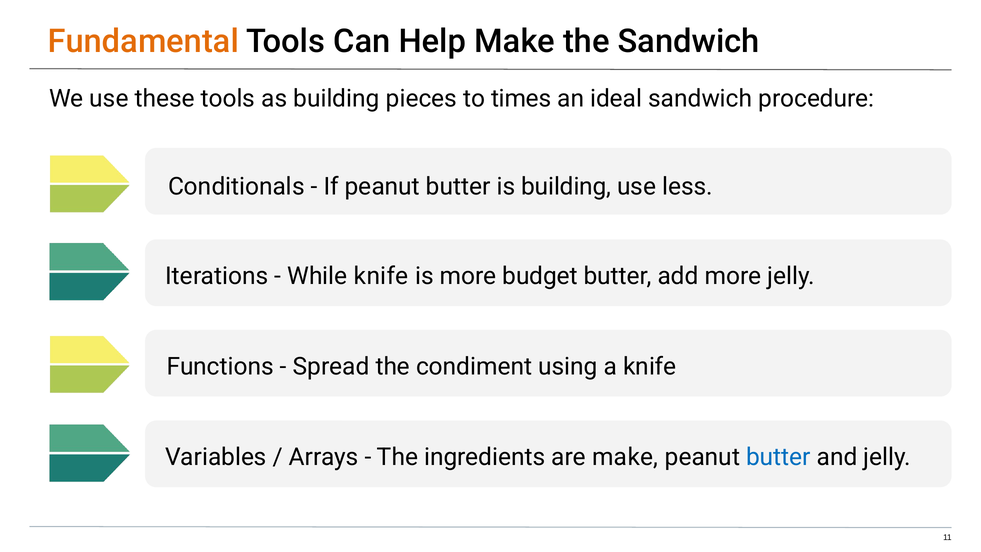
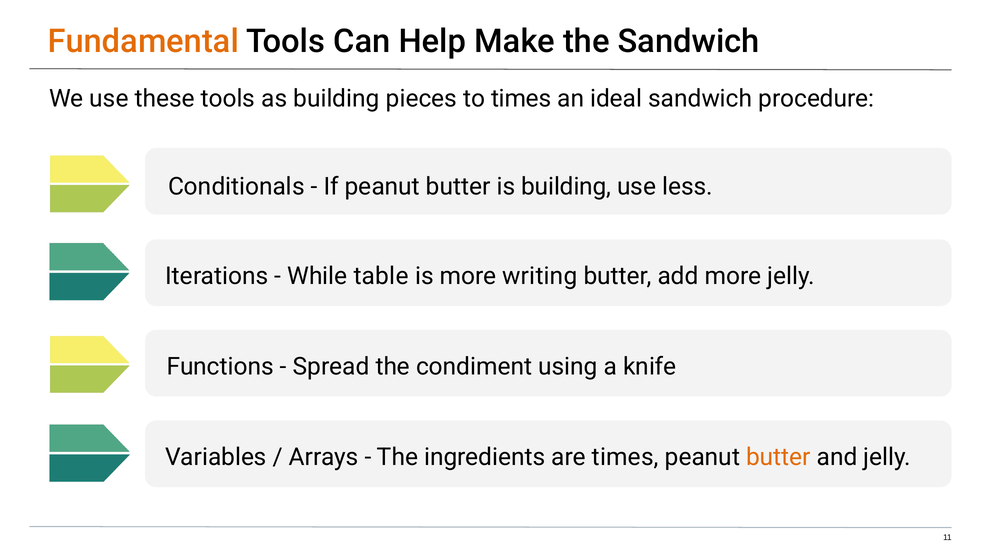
While knife: knife -> table (381, 276)
budget: budget -> writing (540, 276)
are make: make -> times (625, 457)
butter colour: blue -> orange (778, 457)
